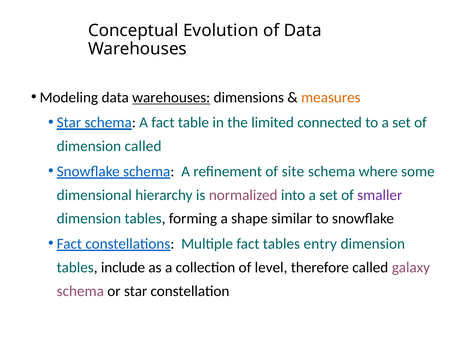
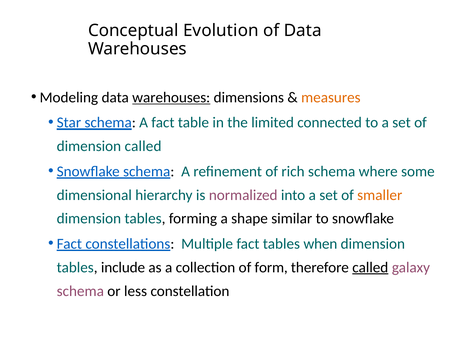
site: site -> rich (293, 172)
smaller colour: purple -> orange (380, 195)
entry: entry -> when (320, 244)
level: level -> form (271, 268)
called underline: none -> present (370, 268)
or star: star -> less (136, 291)
